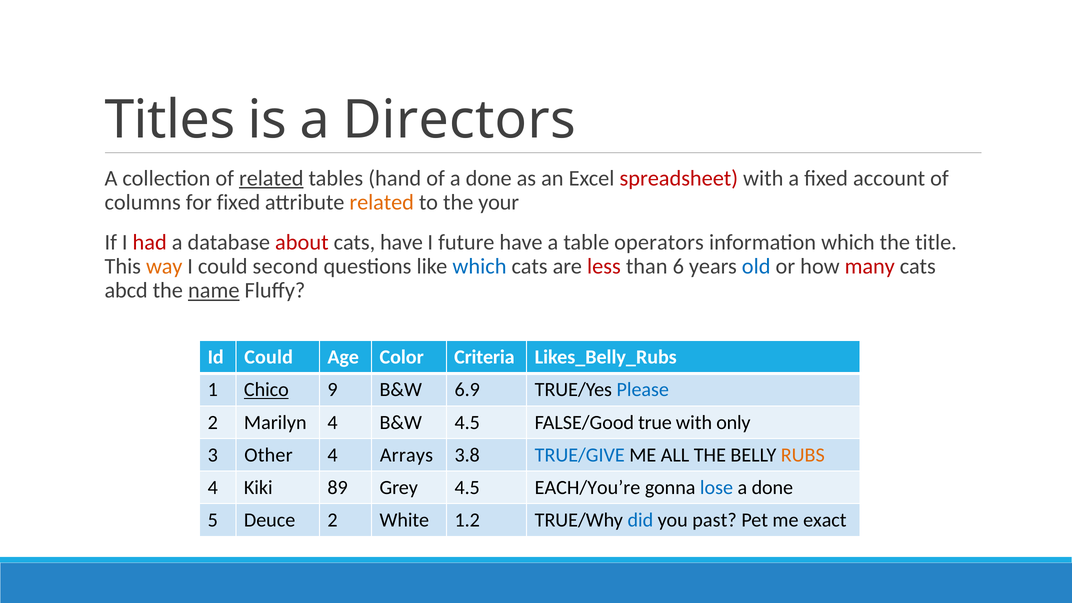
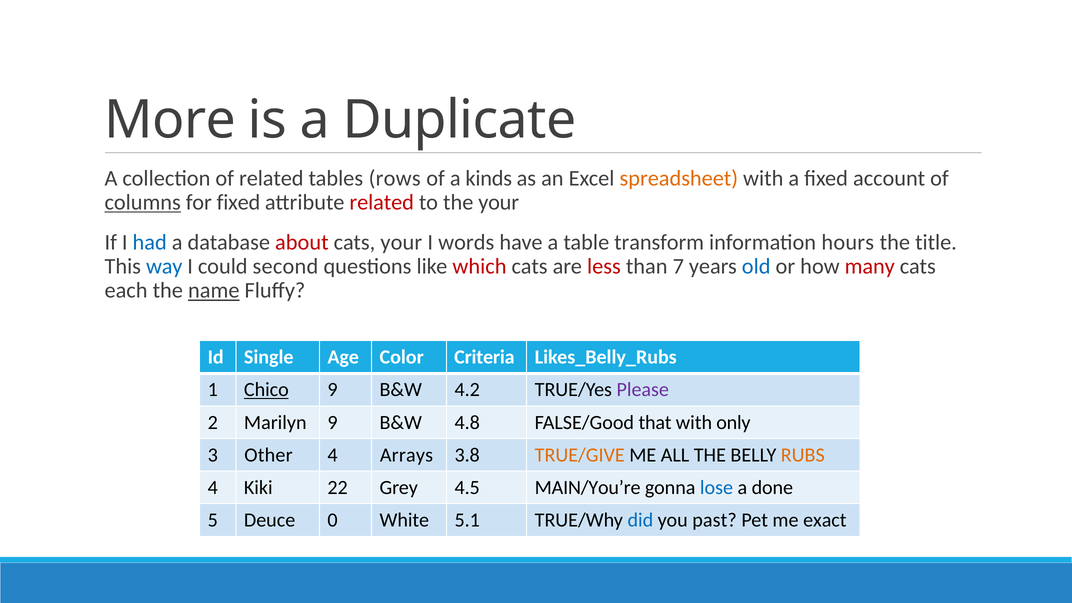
Titles: Titles -> More (170, 120)
Directors: Directors -> Duplicate (460, 120)
related underline: present -> none (271, 178)
hand: hand -> rows (395, 178)
of a done: done -> kinds (489, 178)
spreadsheet colour: red -> orange (679, 178)
columns underline: none -> present (143, 202)
related colour: orange -> red (382, 202)
had colour: red -> blue (150, 242)
cats have: have -> your (401, 242)
future: future -> words (466, 242)
operators: operators -> transform (659, 242)
information which: which -> hours (848, 242)
way colour: orange -> blue (164, 266)
which colour: blue -> red (479, 266)
6: 6 -> 7 (678, 266)
abcd: abcd -> each (126, 291)
Id Could: Could -> Single (269, 357)
6.9: 6.9 -> 4.2 (467, 390)
Please colour: blue -> purple (643, 390)
Marilyn 4: 4 -> 9 (333, 422)
B&W 4.5: 4.5 -> 4.8 (467, 422)
true: true -> that (655, 422)
TRUE/GIVE colour: blue -> orange (580, 455)
89: 89 -> 22 (338, 488)
EACH/You’re: EACH/You’re -> MAIN/You’re (588, 488)
Deuce 2: 2 -> 0 (333, 520)
1.2: 1.2 -> 5.1 (467, 520)
